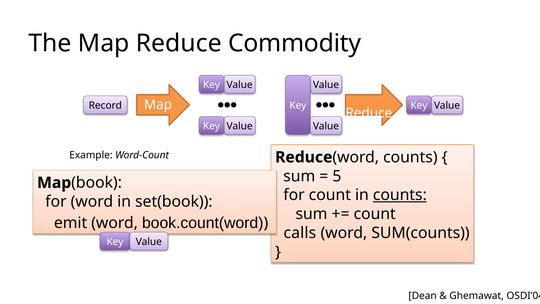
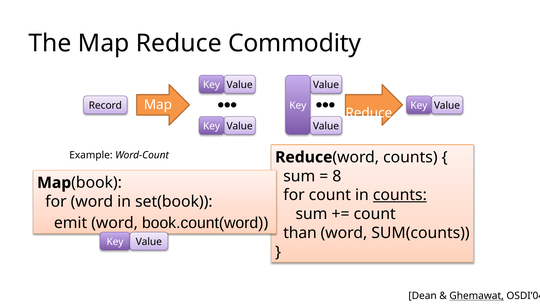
5: 5 -> 8 (337, 176)
calls: calls -> than (300, 233)
Ghemawat underline: none -> present (477, 296)
